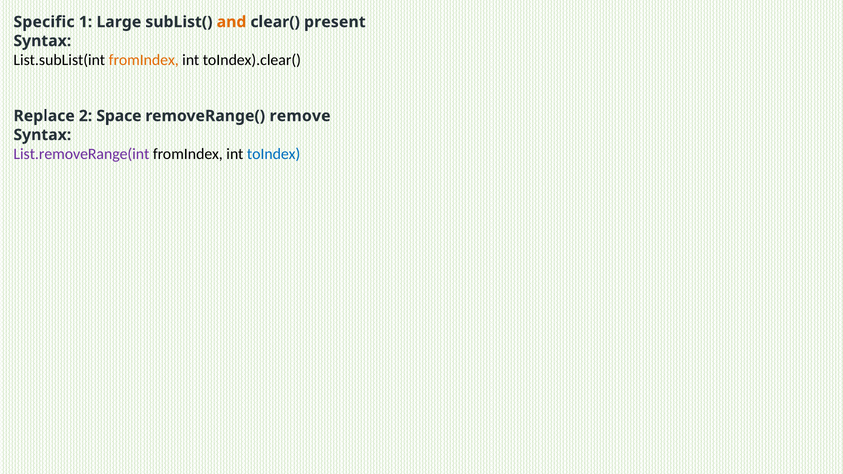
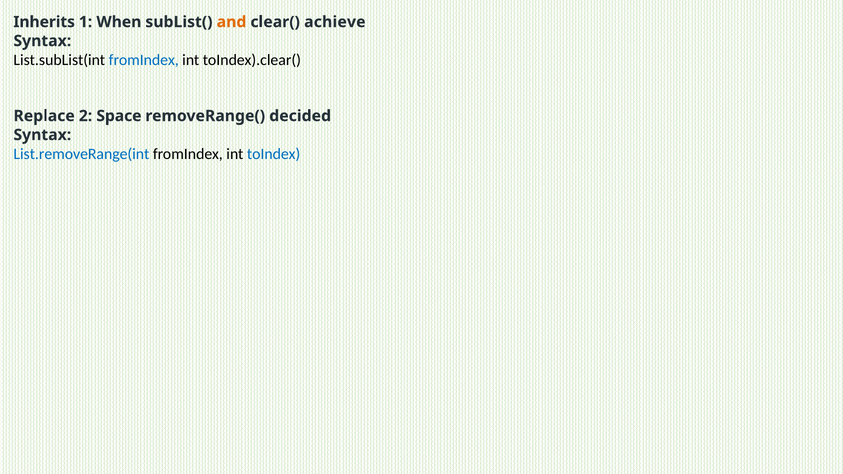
Specific: Specific -> Inherits (44, 22)
Large: Large -> When (119, 22)
present: present -> achieve (335, 22)
fromIndex colour: orange -> blue (144, 60)
remove: remove -> decided (300, 116)
List.removeRange(int colour: purple -> blue (81, 154)
